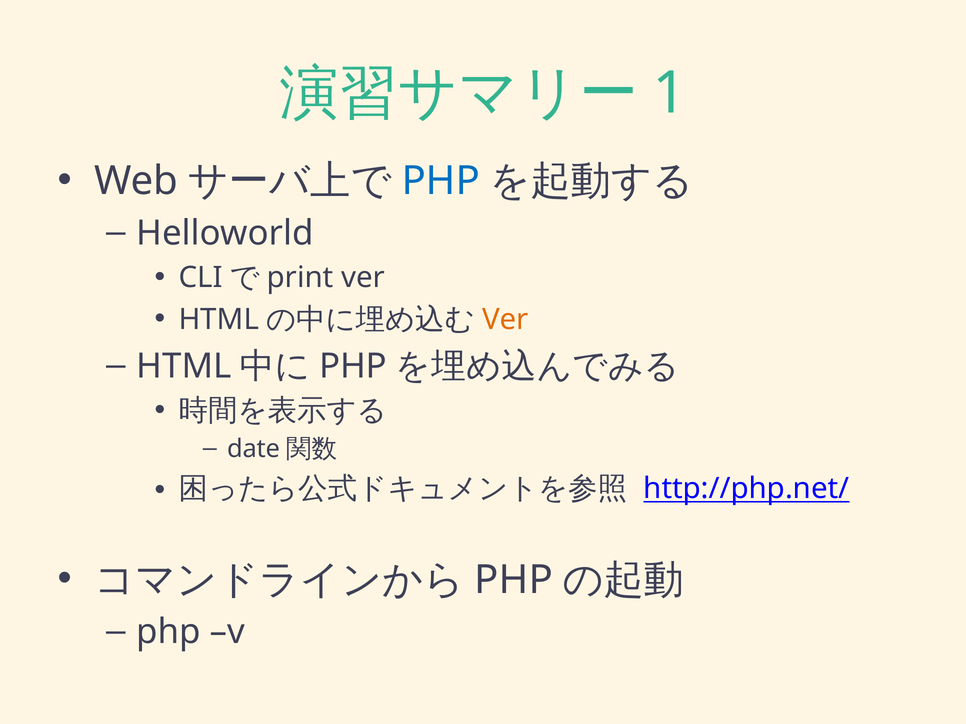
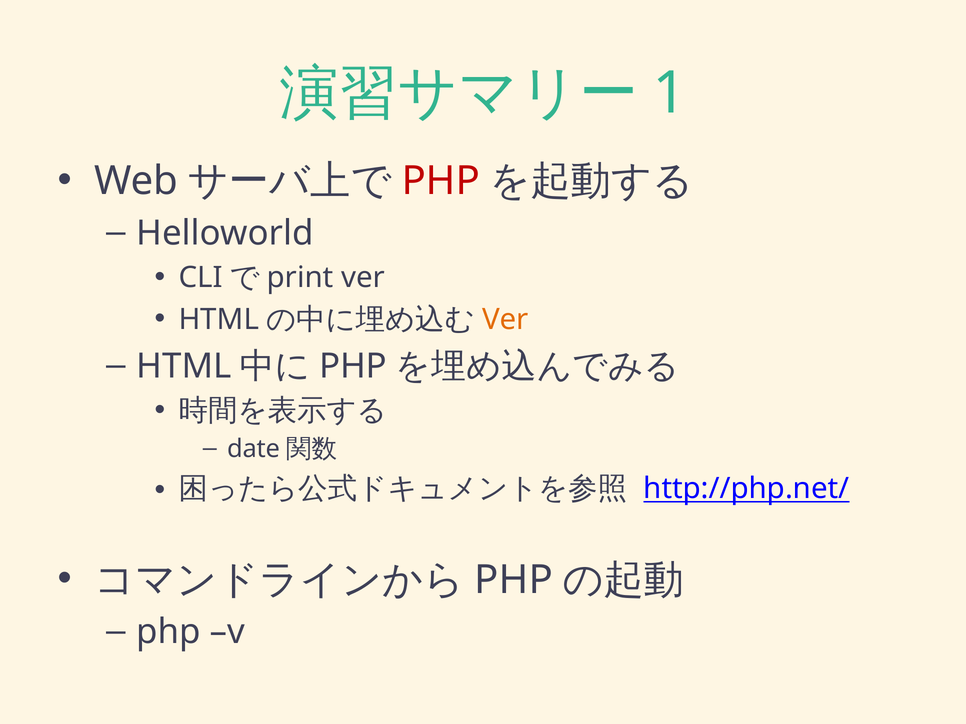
PHP colour: blue -> red (441, 181)
